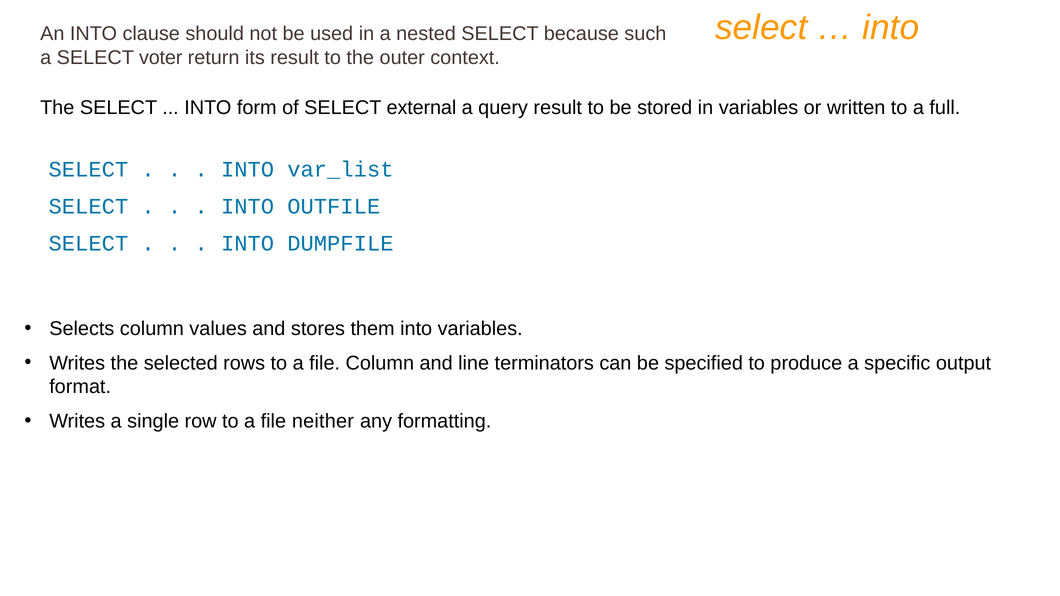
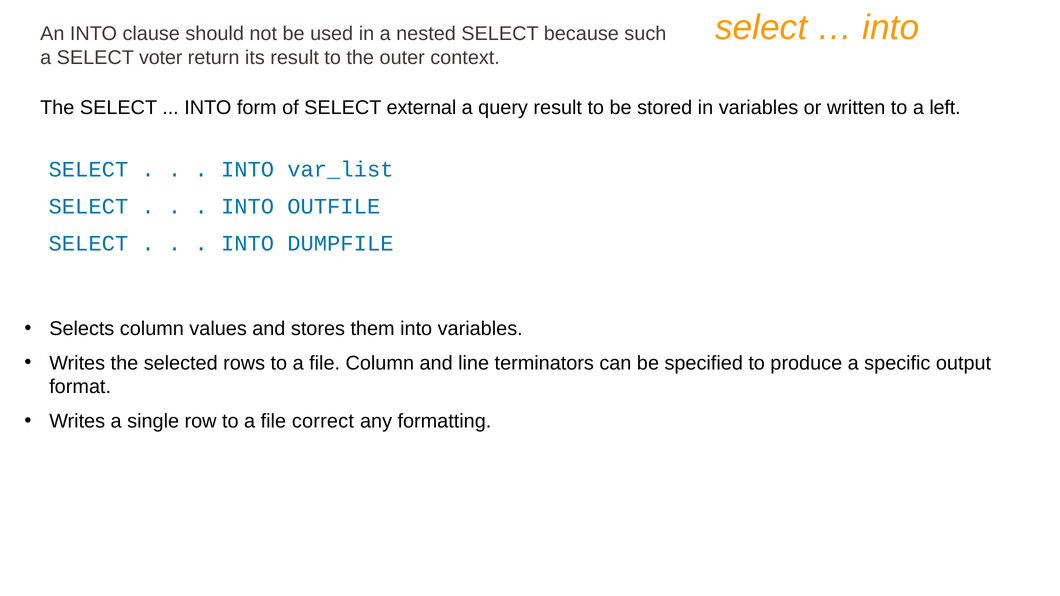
full: full -> left (945, 108)
neither: neither -> correct (323, 421)
